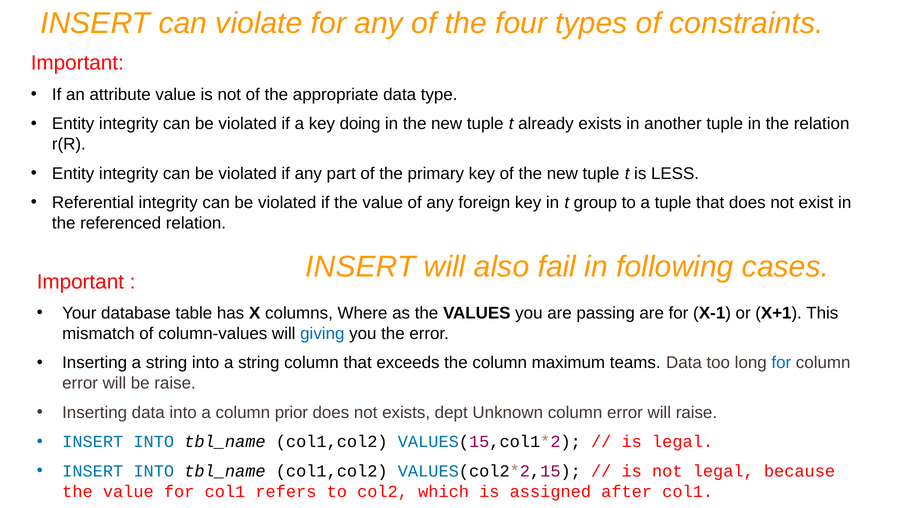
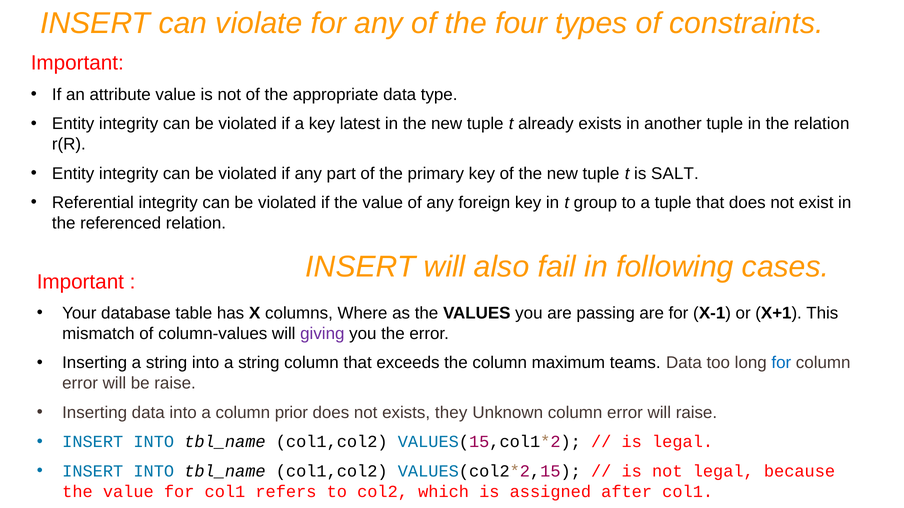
doing: doing -> latest (360, 124)
LESS: LESS -> SALT (675, 174)
giving colour: blue -> purple (322, 334)
dept: dept -> they (451, 413)
